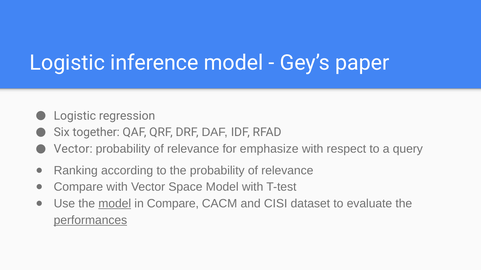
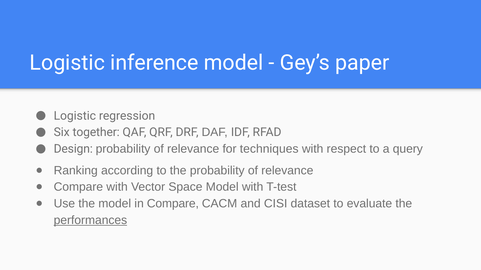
Vector: Vector -> Design (73, 149)
emphasize: emphasize -> techniques (269, 149)
model underline: present -> none (115, 204)
